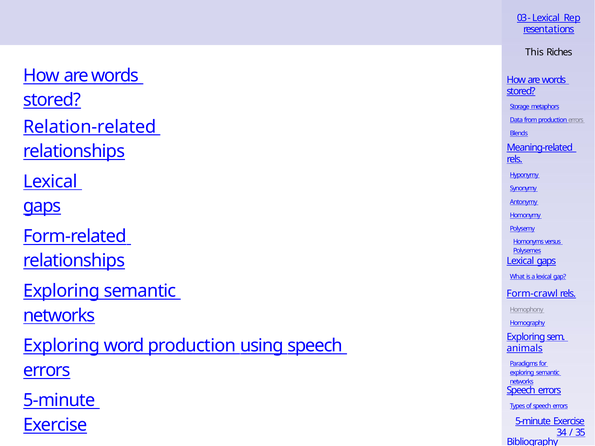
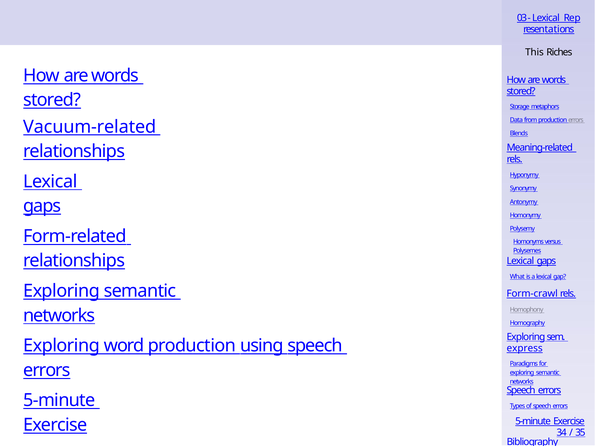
Relation-related: Relation-related -> Vacuum-related (90, 127)
animals: animals -> express (525, 349)
